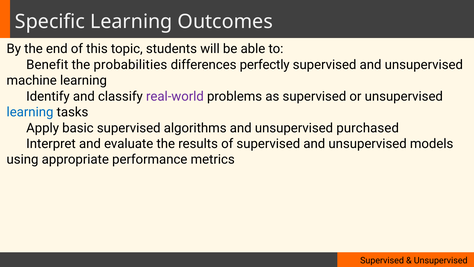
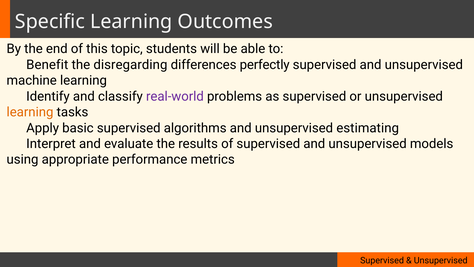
probabilities: probabilities -> disregarding (130, 65)
learning colour: blue -> orange (30, 112)
purchased: purchased -> estimating (368, 128)
